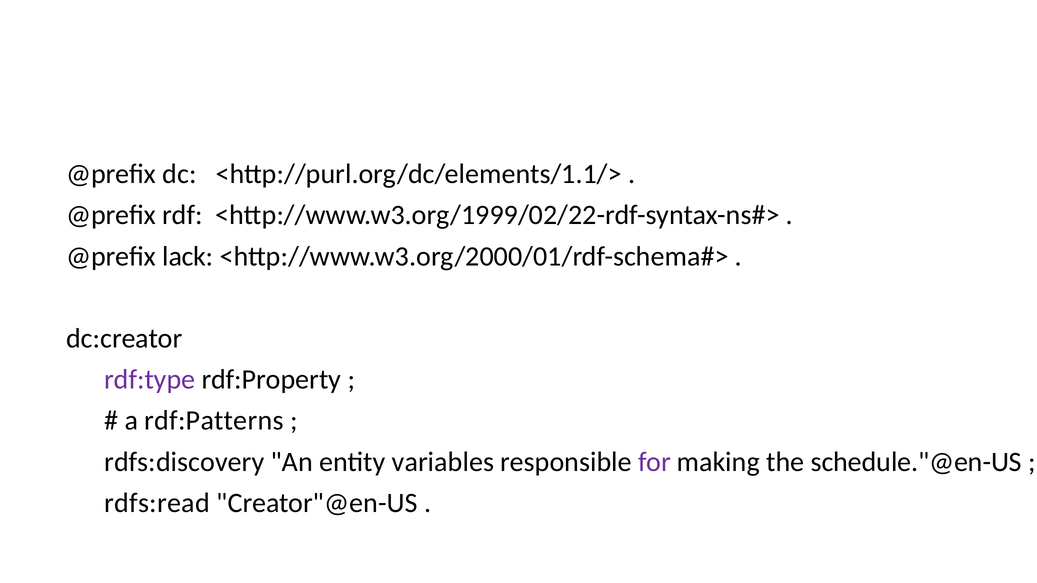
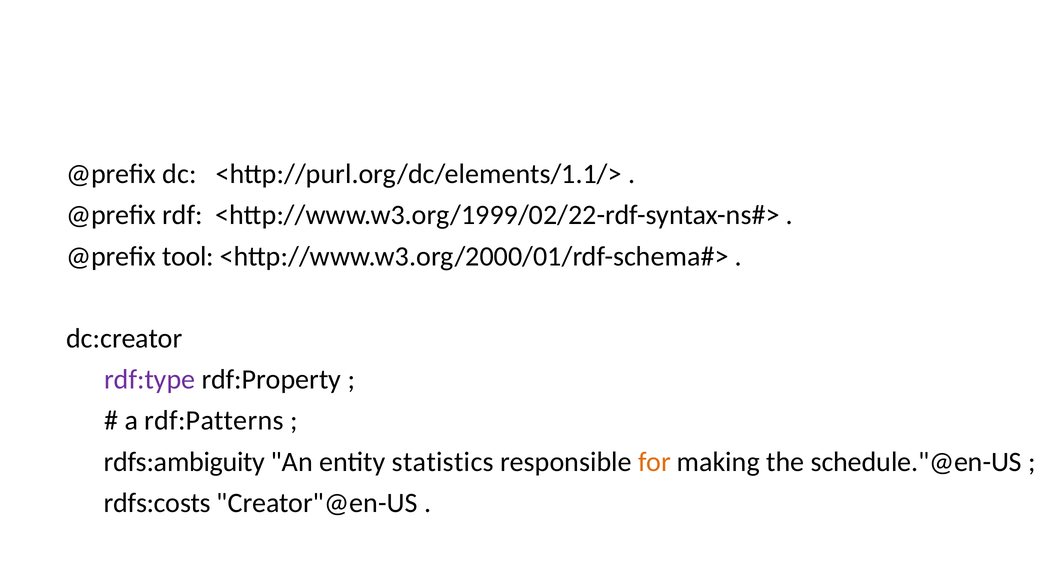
lack: lack -> tool (188, 256)
rdfs:discovery: rdfs:discovery -> rdfs:ambiguity (184, 462)
variables: variables -> statistics (443, 462)
for colour: purple -> orange (654, 462)
rdfs:read: rdfs:read -> rdfs:costs (157, 503)
